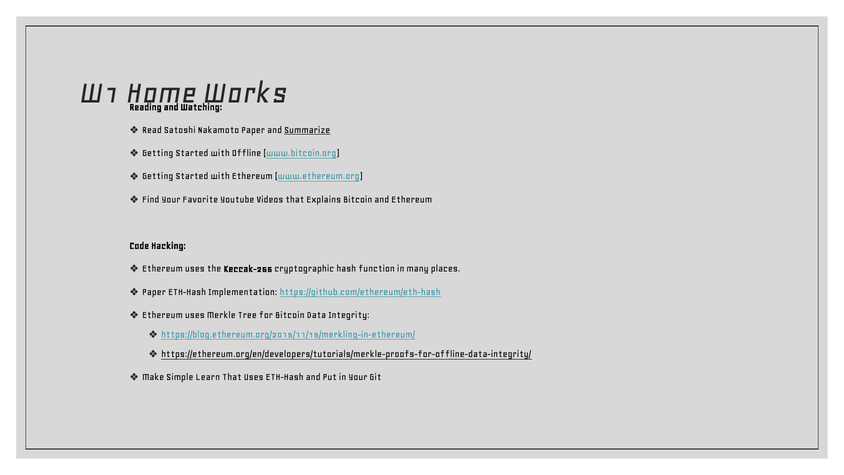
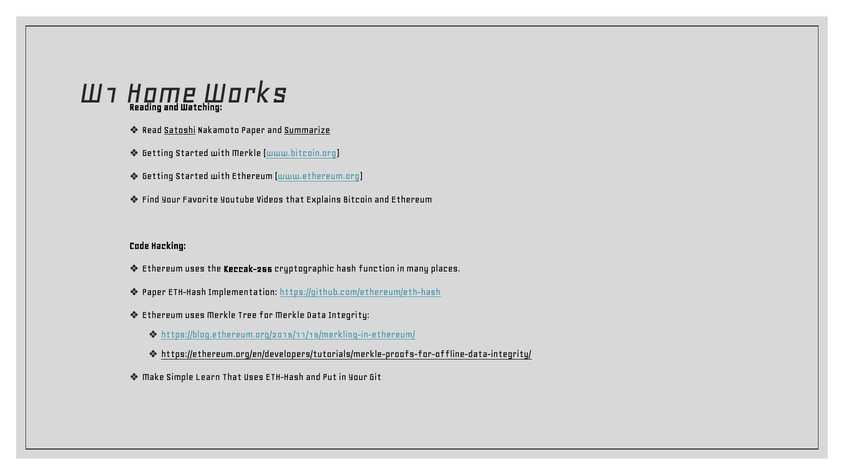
Satoshi underline: none -> present (180, 130)
with Offline: Offline -> Merkle (246, 153)
for Bitcoin: Bitcoin -> Merkle (290, 314)
